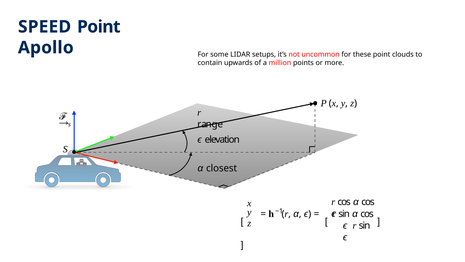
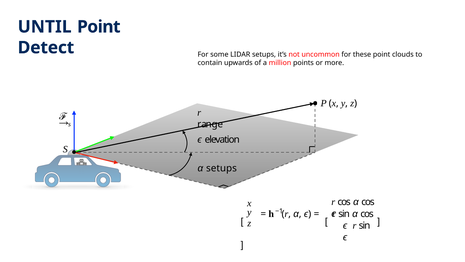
SPEED: SPEED -> UNTIL (45, 27)
Apollo: Apollo -> Detect (46, 48)
α closest: closest -> setups (222, 168)
